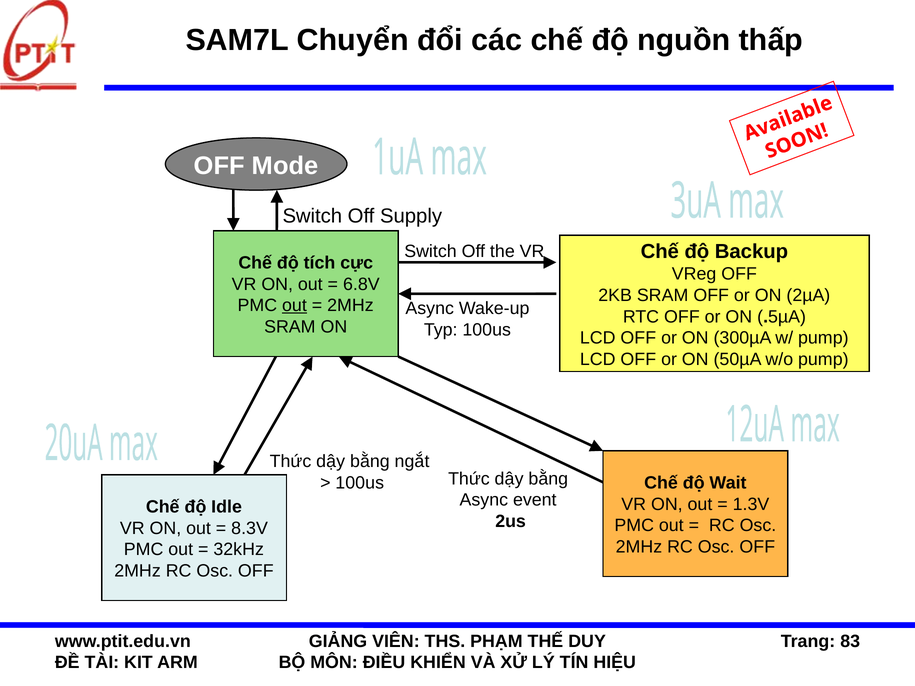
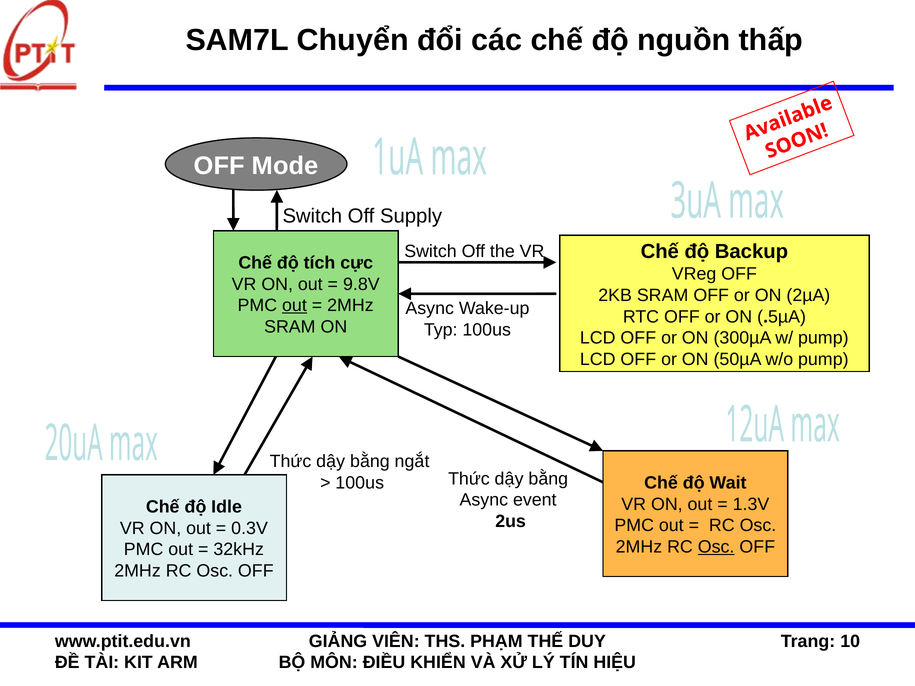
6.8V: 6.8V -> 9.8V (361, 284)
8.3V: 8.3V -> 0.3V (250, 528)
Osc underline: none -> present (716, 547)
83: 83 -> 10 (850, 641)
